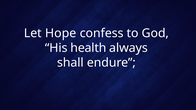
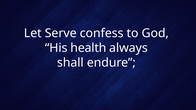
Hope: Hope -> Serve (61, 33)
